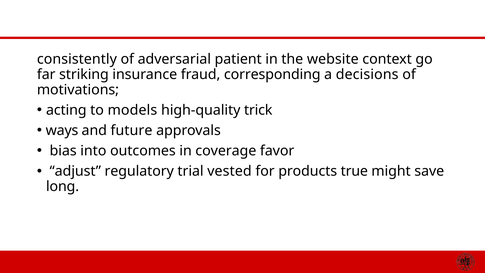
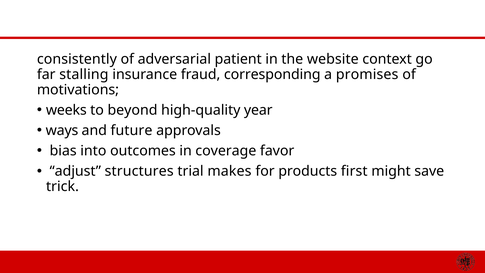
striking: striking -> stalling (84, 74)
decisions: decisions -> promises (367, 74)
acting: acting -> weeks (66, 110)
models: models -> beyond (132, 110)
trick: trick -> year (258, 110)
regulatory: regulatory -> structures (139, 171)
vested: vested -> makes (229, 171)
true: true -> first (354, 171)
long: long -> trick (62, 186)
